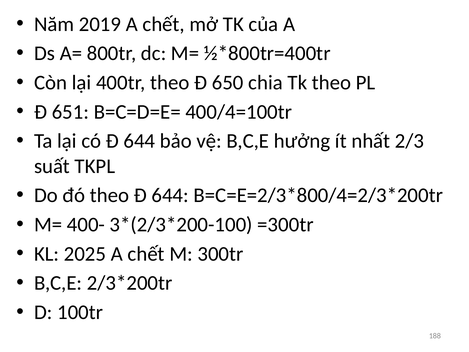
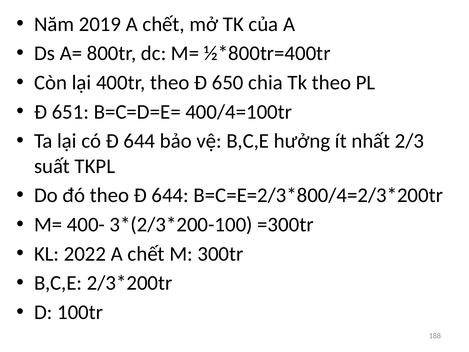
2025: 2025 -> 2022 (85, 254)
